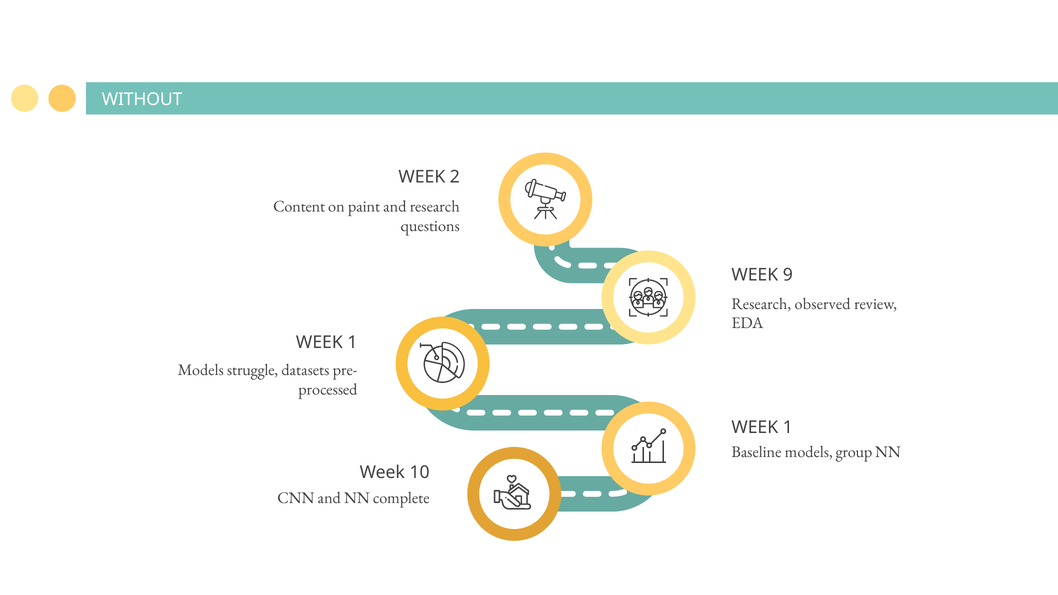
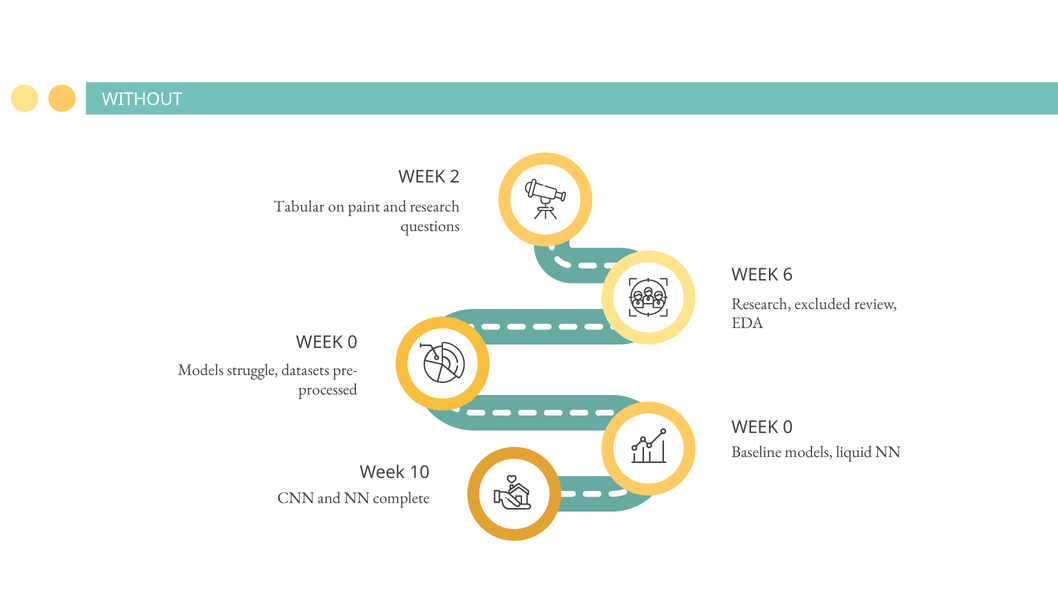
Content: Content -> Tabular (299, 207)
9: 9 -> 6 (788, 275)
observed: observed -> excluded (823, 304)
1: 1 -> 0 (352, 343)
1: 1 -> 0 (788, 428)
group: group -> liquid (854, 452)
